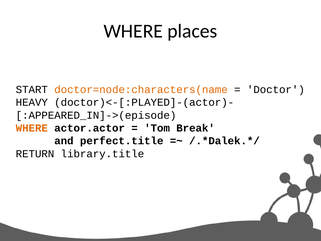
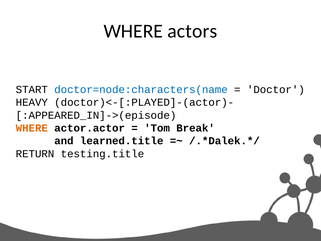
places: places -> actors (192, 31)
doctor=node:characters(name colour: orange -> blue (141, 89)
perfect.title: perfect.title -> learned.title (122, 141)
library.title: library.title -> testing.title (102, 154)
